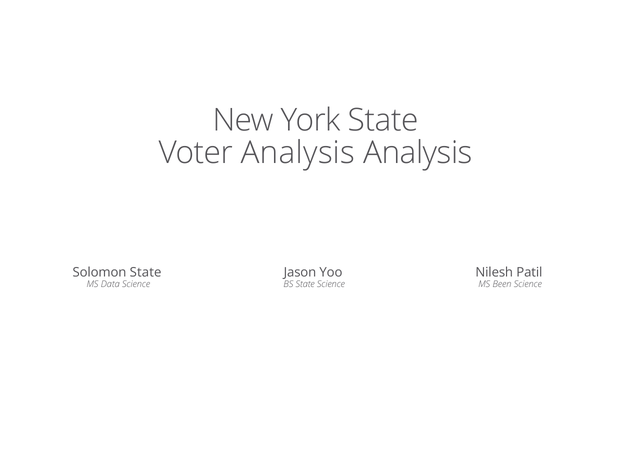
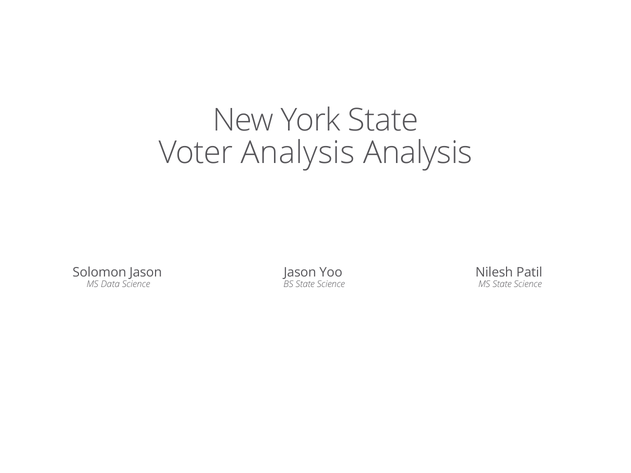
Solomon State: State -> Jason (146, 272)
MS Been: Been -> State (502, 284)
